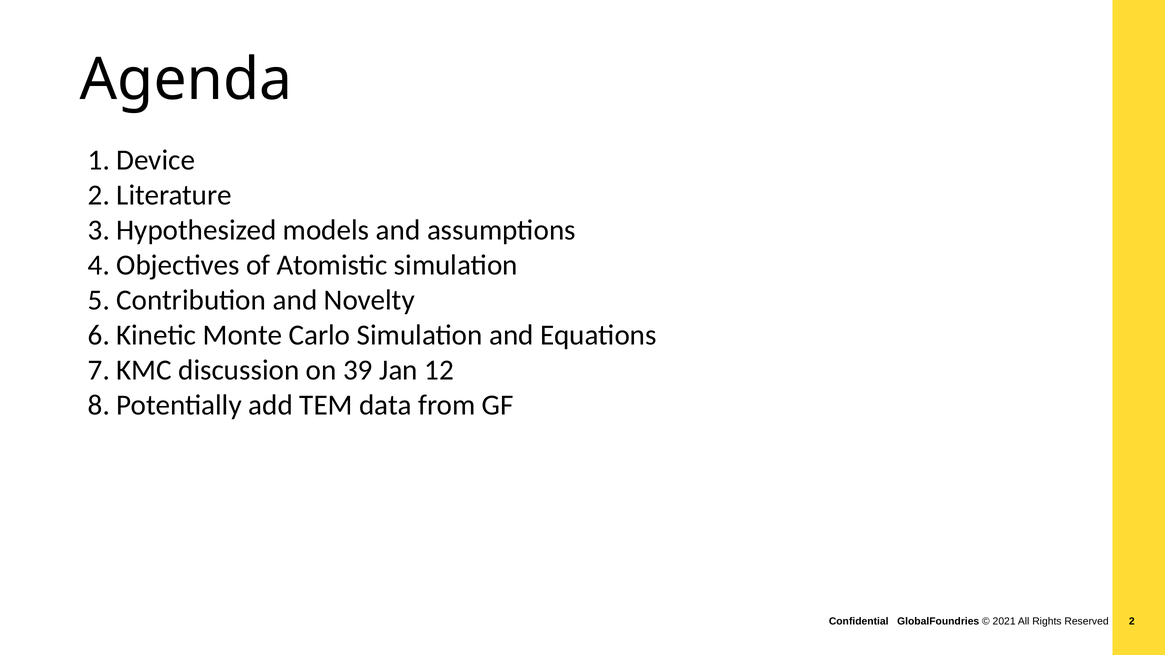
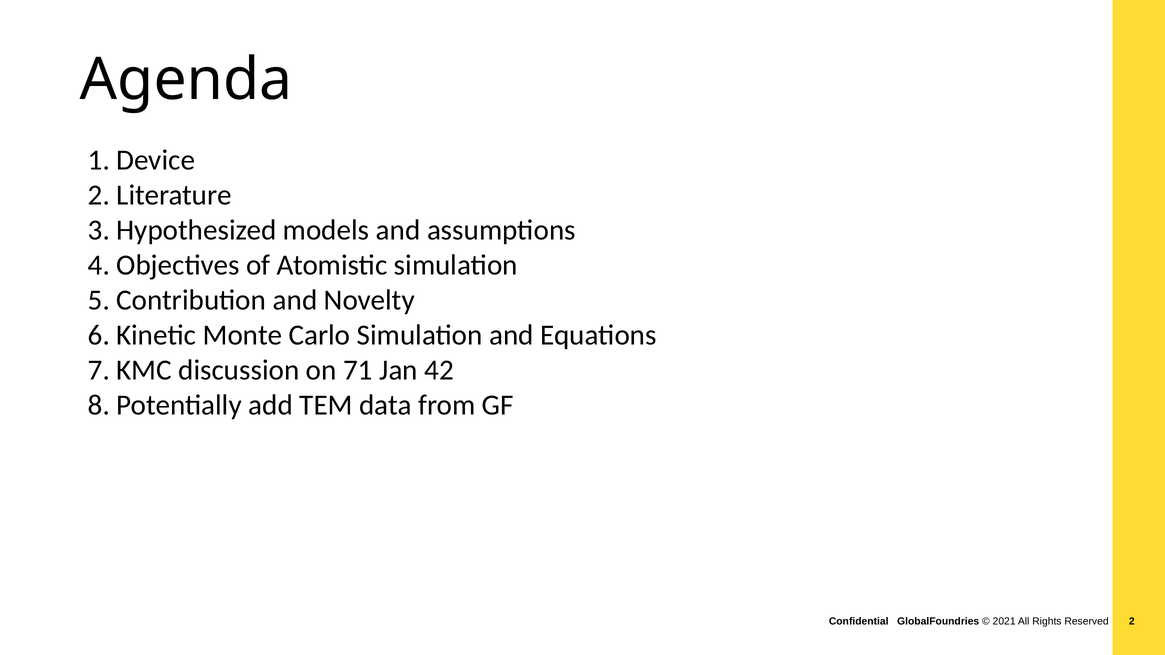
39: 39 -> 71 (358, 370)
12: 12 -> 42 (439, 370)
